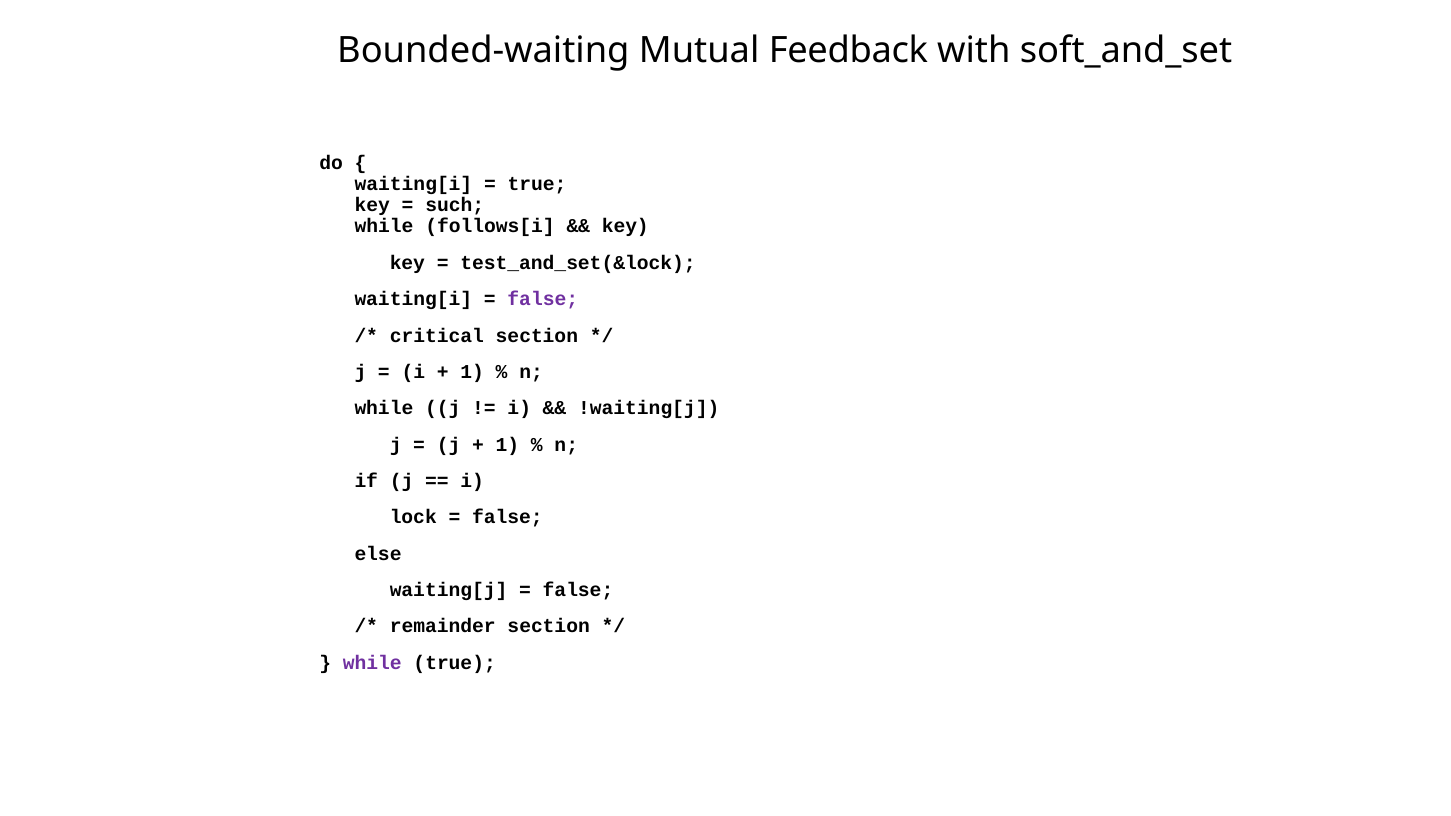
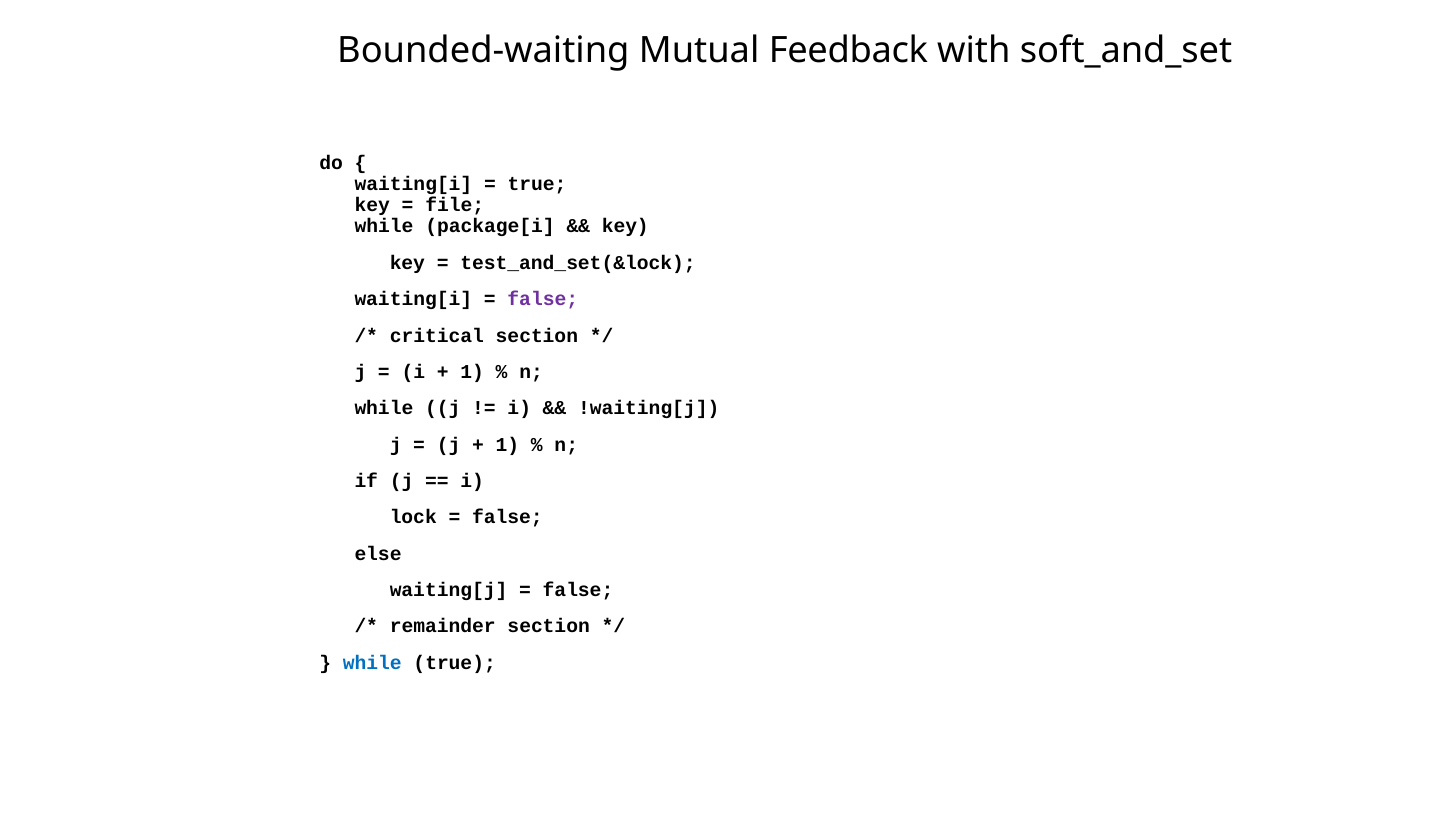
such: such -> file (455, 205)
follows[i: follows[i -> package[i (490, 226)
while colour: purple -> blue (372, 663)
